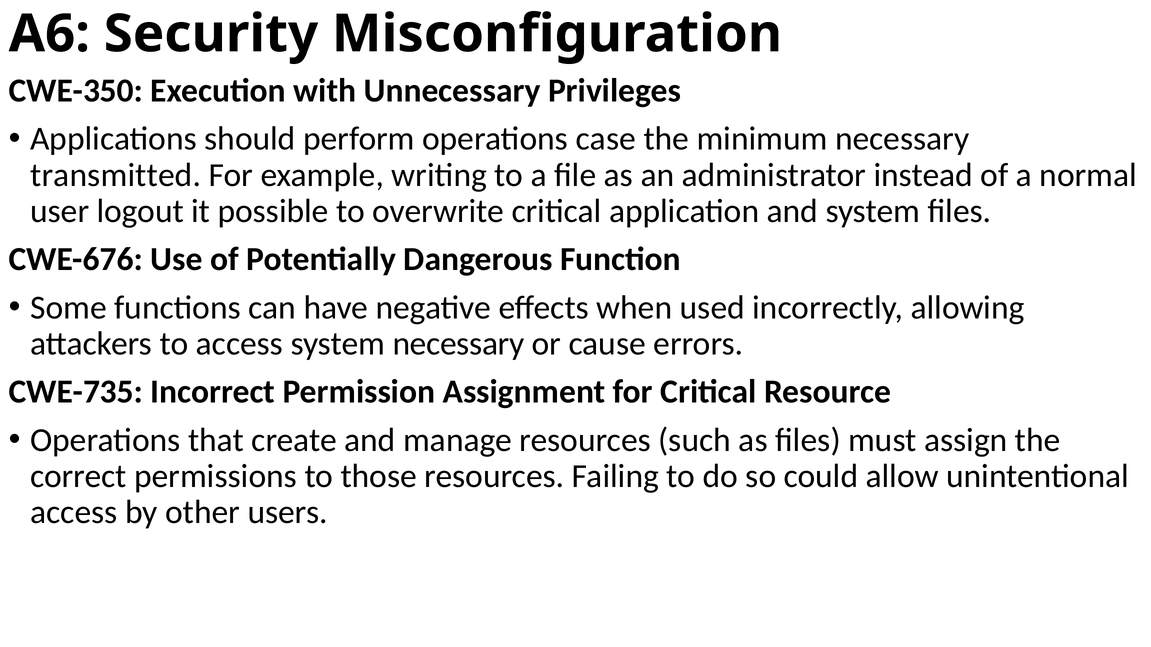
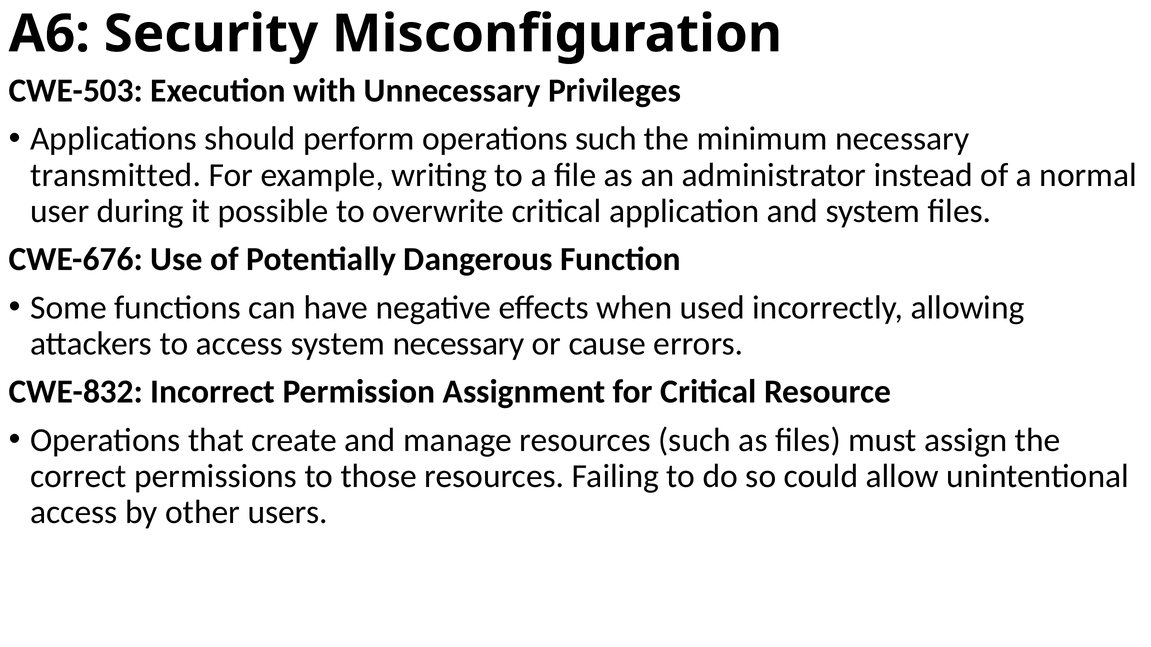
CWE-350: CWE-350 -> CWE-503 (76, 91)
operations case: case -> such (606, 139)
logout: logout -> during (140, 211)
CWE-735: CWE-735 -> CWE-832 (76, 392)
